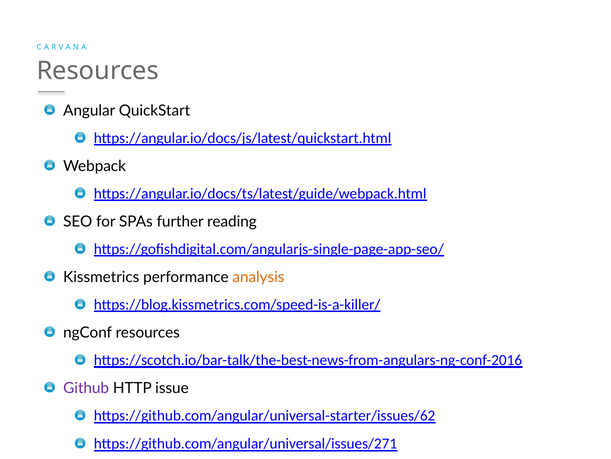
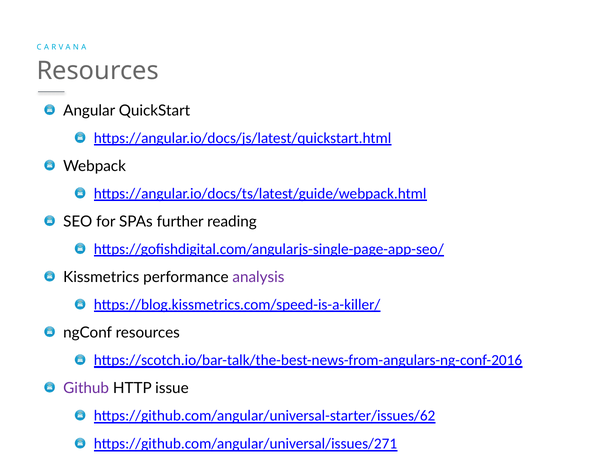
analysis colour: orange -> purple (258, 277)
